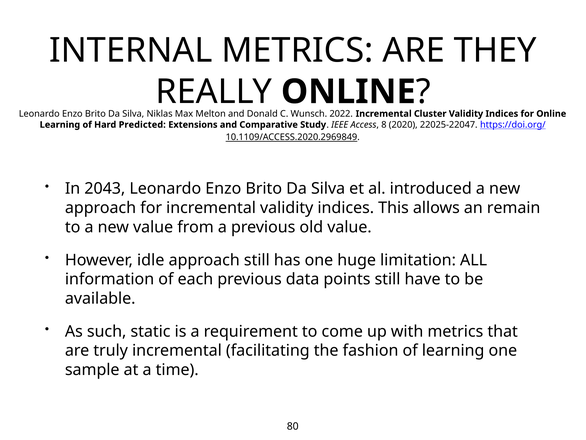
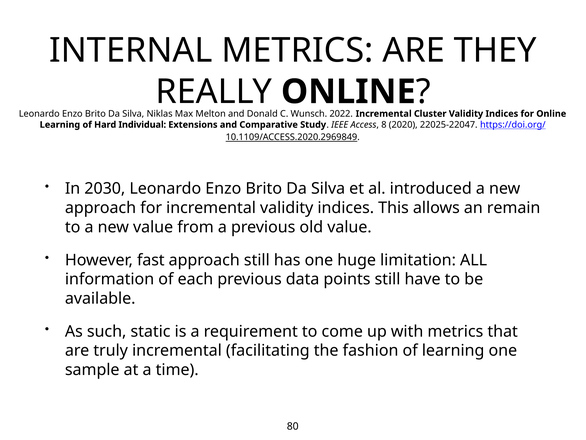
Predicted: Predicted -> Individual (142, 125)
2043: 2043 -> 2030 (105, 188)
idle: idle -> fast (151, 260)
